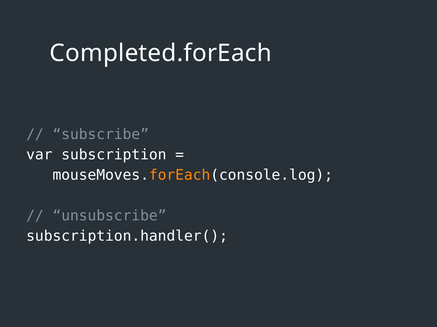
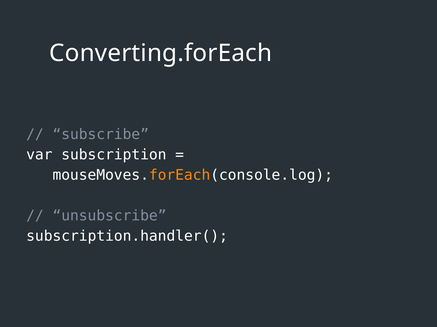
Completed.forEach: Completed.forEach -> Converting.forEach (161, 53)
